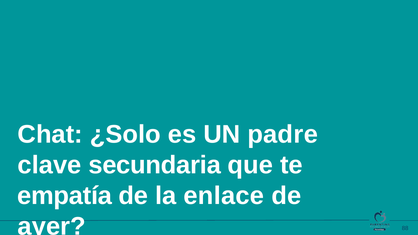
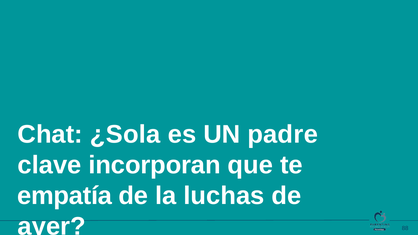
¿Solo: ¿Solo -> ¿Sola (125, 134)
secundaria: secundaria -> incorporan (155, 165)
enlace: enlace -> luchas (224, 196)
